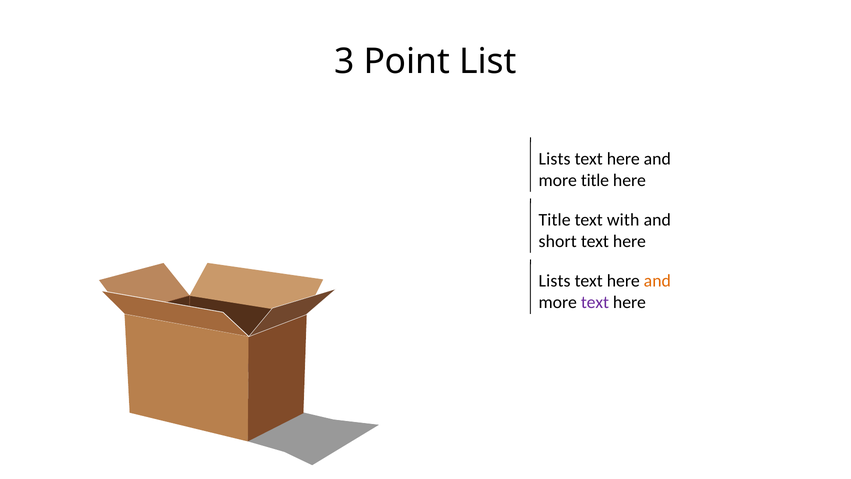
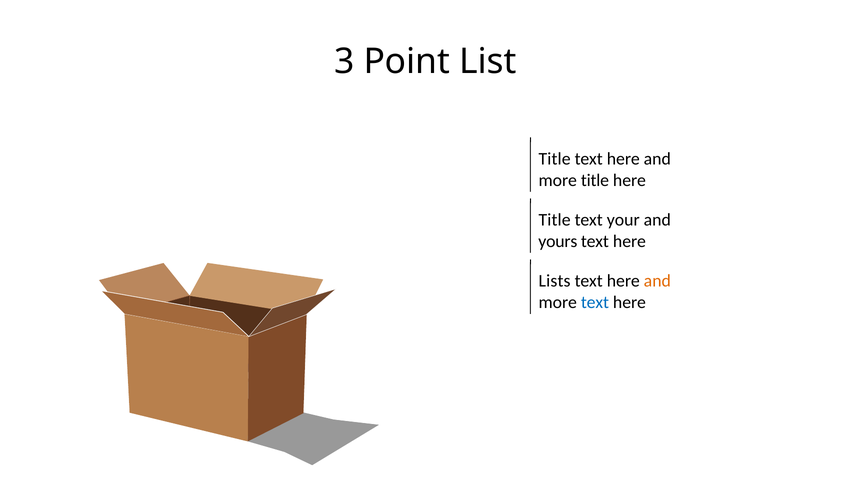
Lists: Lists -> Title (555, 159)
with: with -> your (623, 220)
short: short -> yours (558, 241)
text colour: purple -> blue (595, 302)
